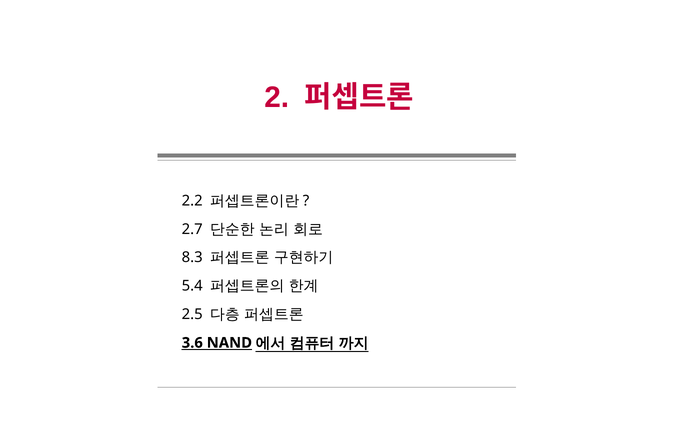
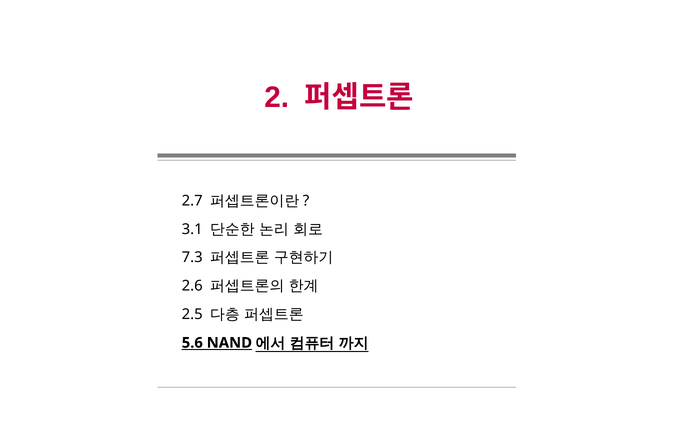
2.2: 2.2 -> 2.7 (192, 201)
2.7: 2.7 -> 3.1 (192, 229)
8.3: 8.3 -> 7.3 (192, 258)
5.4: 5.4 -> 2.6 (192, 286)
3.6: 3.6 -> 5.6 (192, 343)
